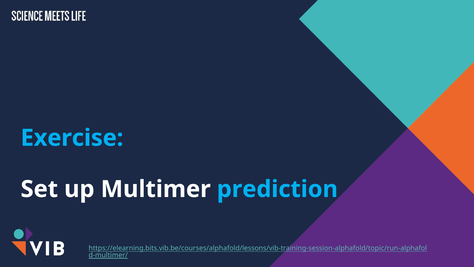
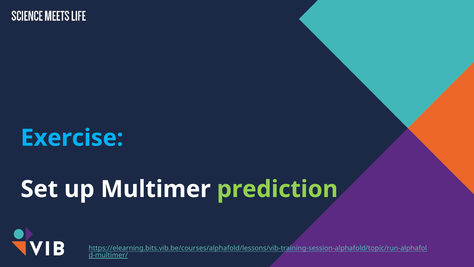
prediction colour: light blue -> light green (277, 189)
